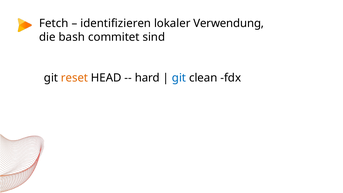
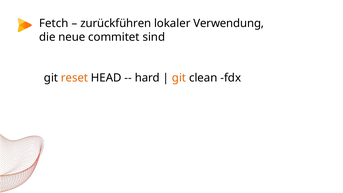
identifizieren: identifizieren -> zurückführen (116, 23)
bash: bash -> neue (72, 37)
git colour: blue -> orange (179, 78)
